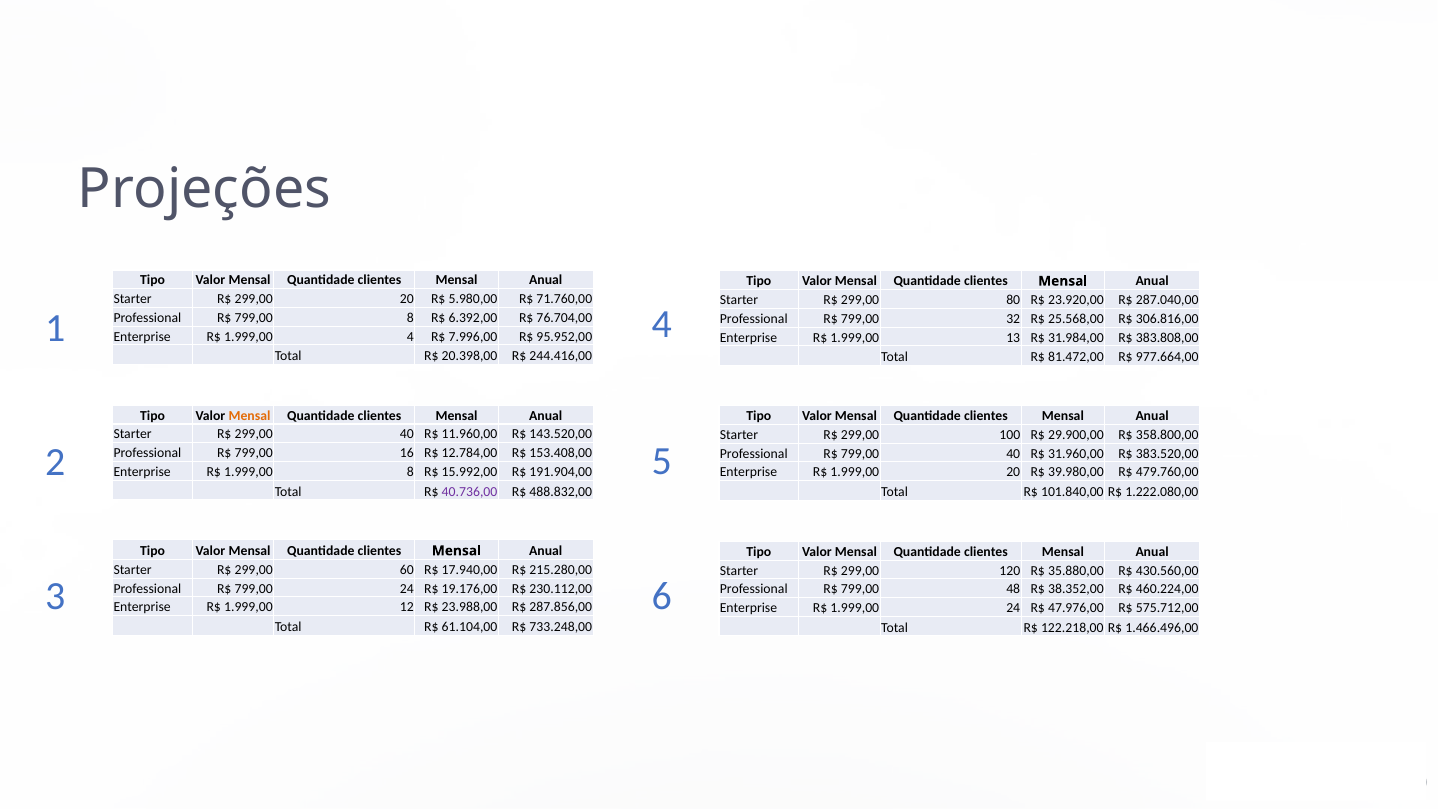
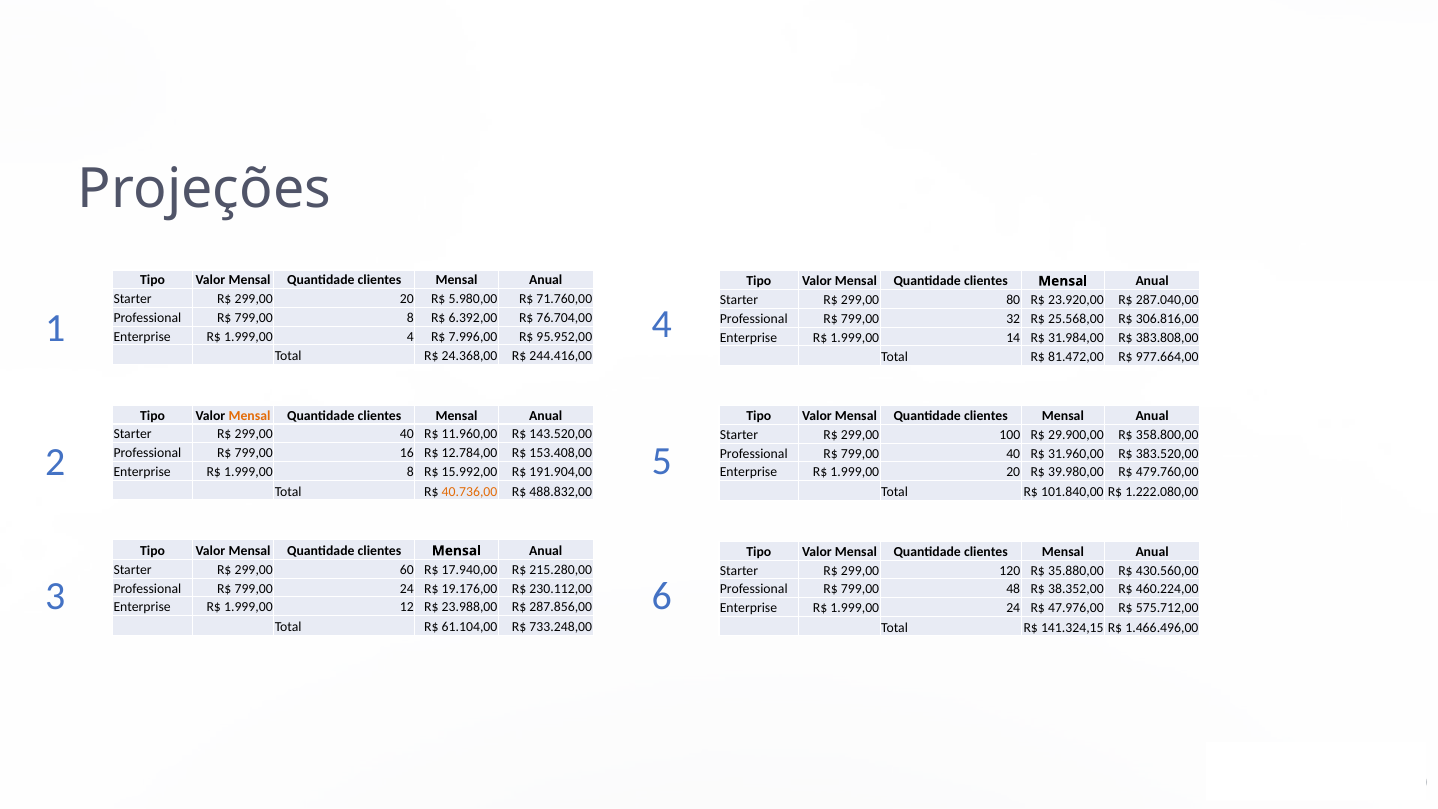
13: 13 -> 14 (1013, 337)
20.398,00: 20.398,00 -> 24.368,00 (470, 356)
40.736,00 colour: purple -> orange (470, 491)
122.218,00: 122.218,00 -> 141.324,15 (1072, 628)
